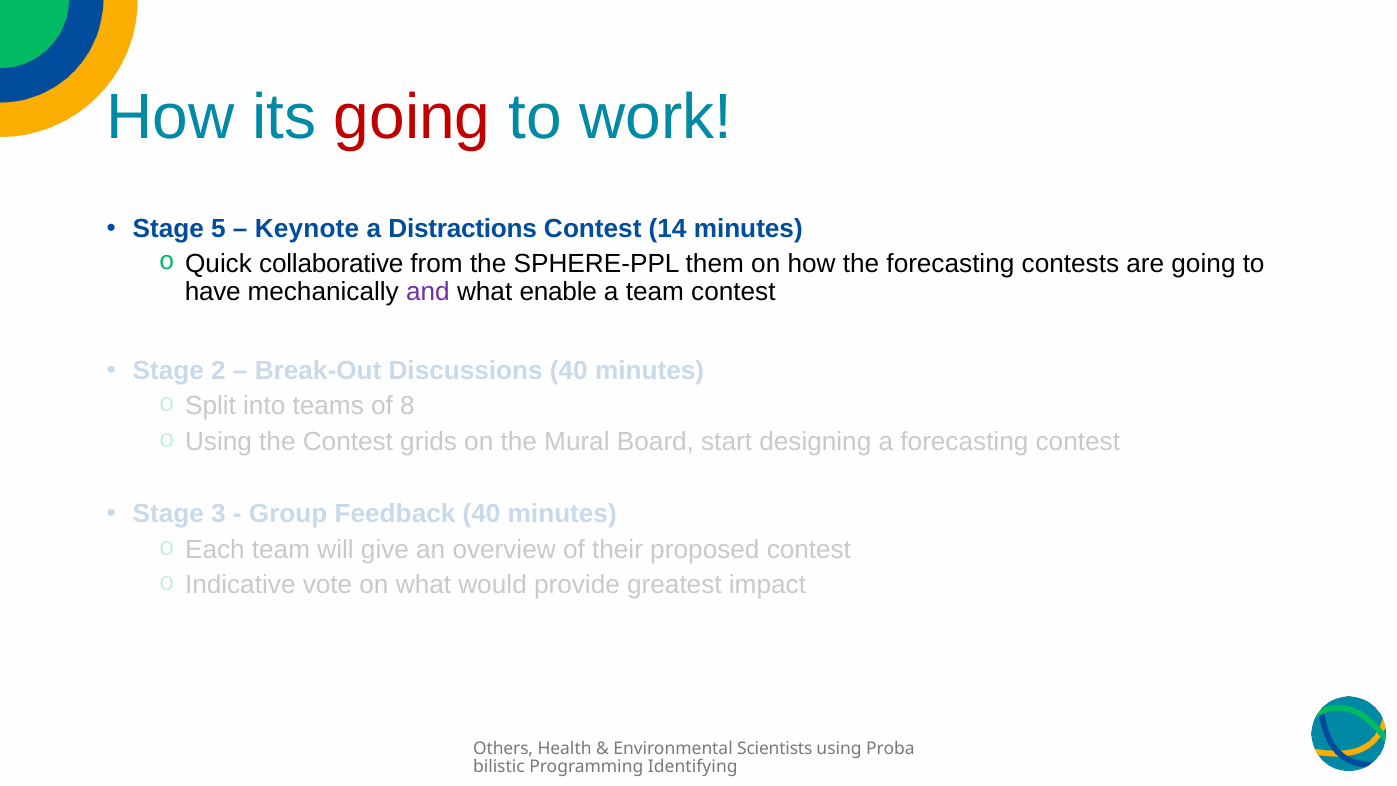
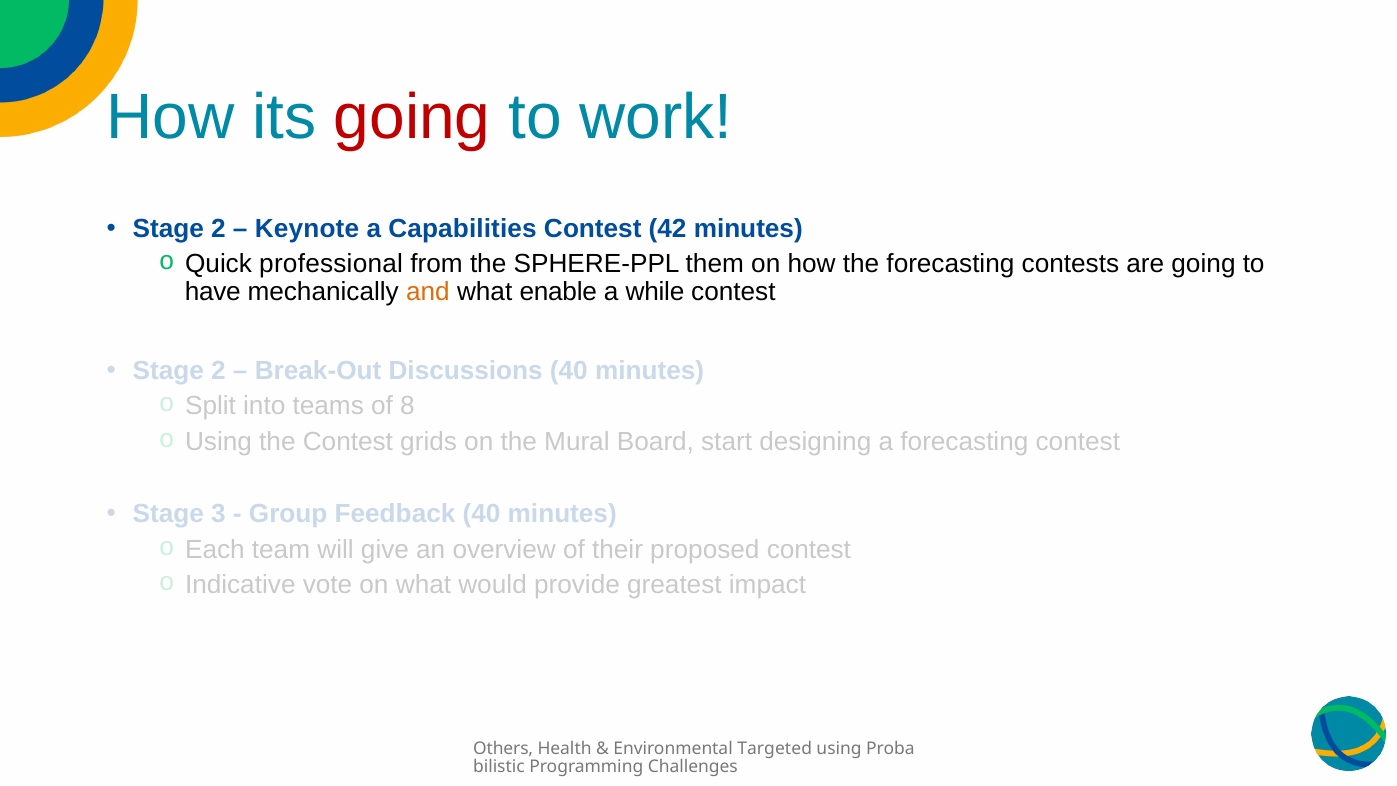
5: 5 -> 2 (218, 228)
Distractions: Distractions -> Capabilities (463, 228)
14: 14 -> 42 (668, 228)
collaborative: collaborative -> professional (331, 264)
and colour: purple -> orange (428, 292)
a team: team -> while (655, 292)
Scientists: Scientists -> Targeted (775, 749)
Identifying: Identifying -> Challenges (693, 766)
